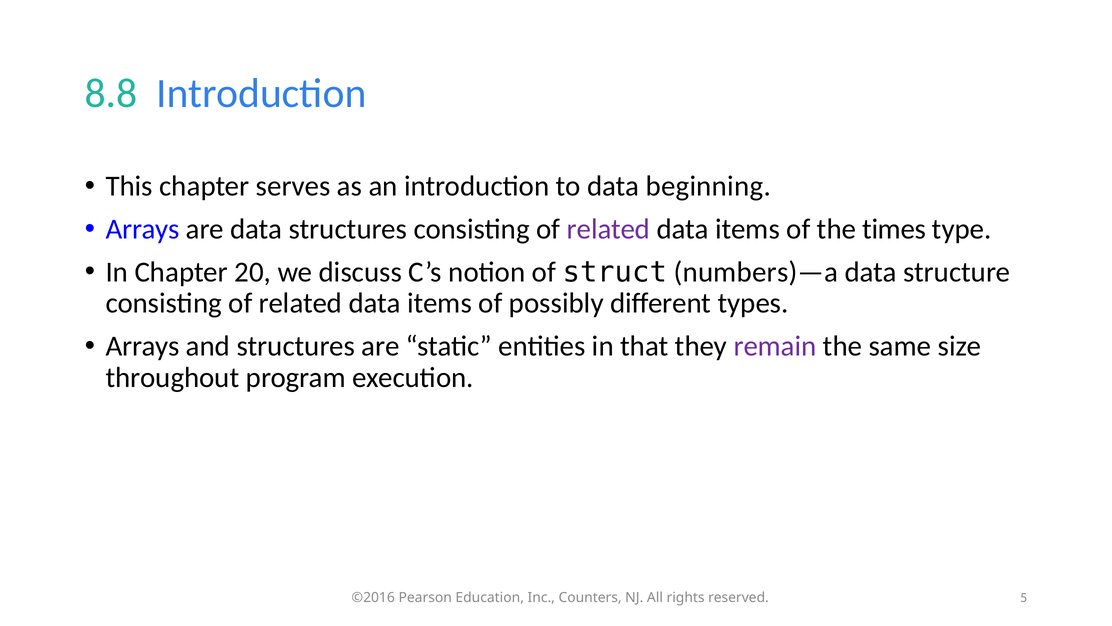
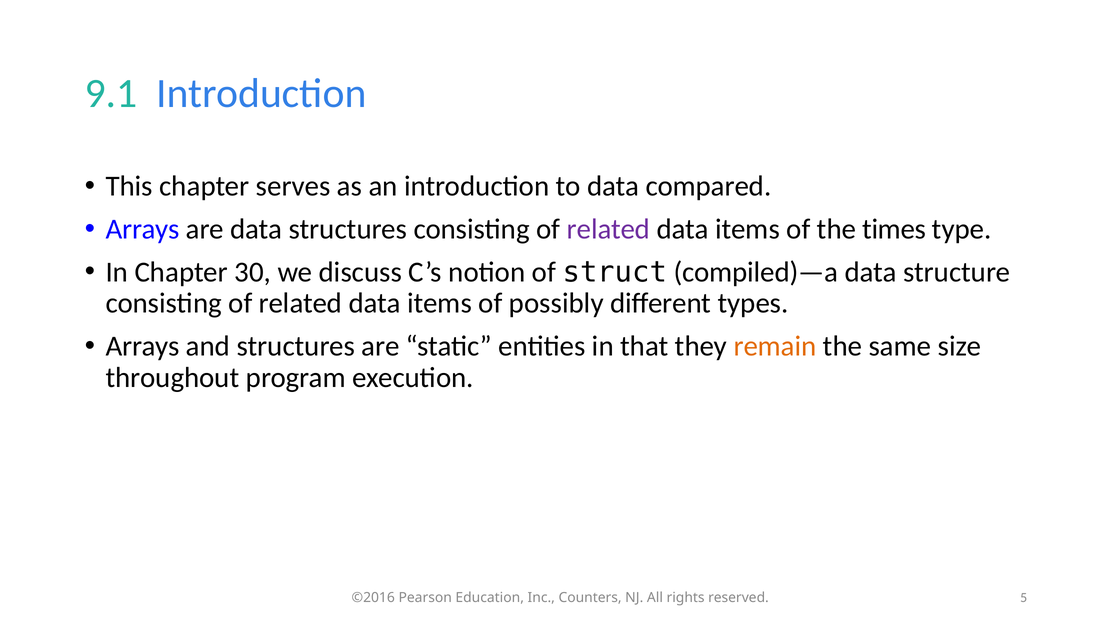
8.8: 8.8 -> 9.1 (111, 93)
beginning: beginning -> compared (708, 186)
20: 20 -> 30 (253, 272)
numbers)—a: numbers)—a -> compiled)—a (756, 272)
remain colour: purple -> orange (775, 346)
